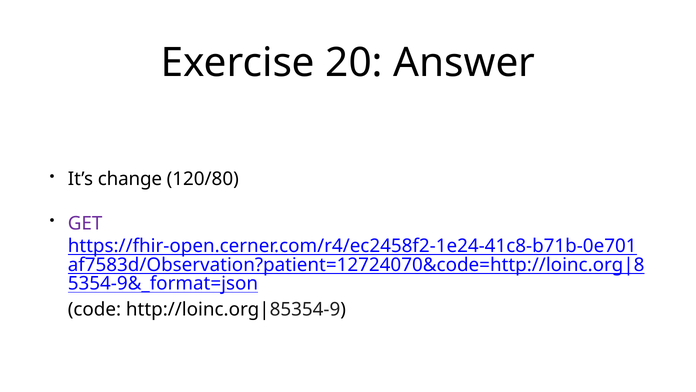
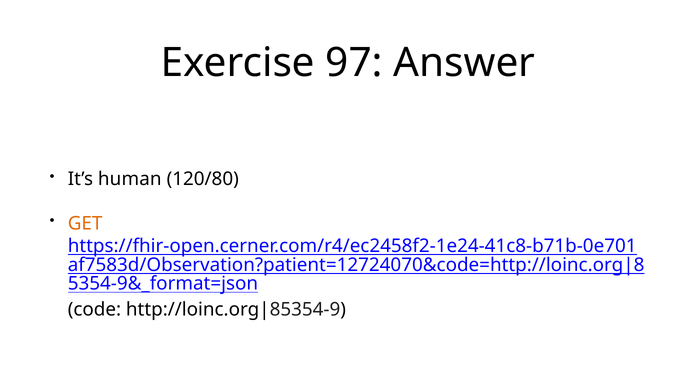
20: 20 -> 97 (354, 63)
change: change -> human (130, 179)
GET colour: purple -> orange (85, 223)
